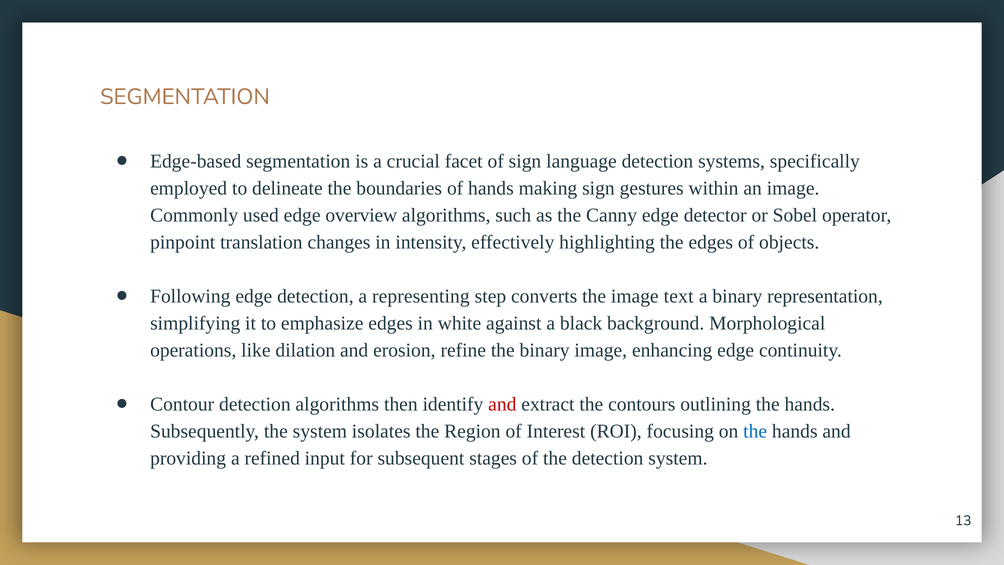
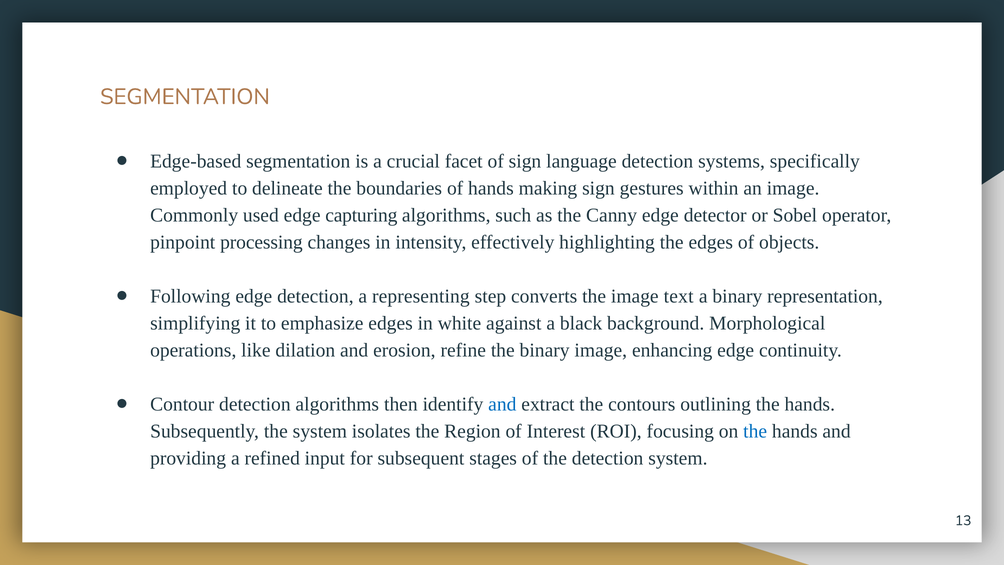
overview: overview -> capturing (361, 215)
translation: translation -> processing (261, 242)
and colour: red -> blue (502, 404)
